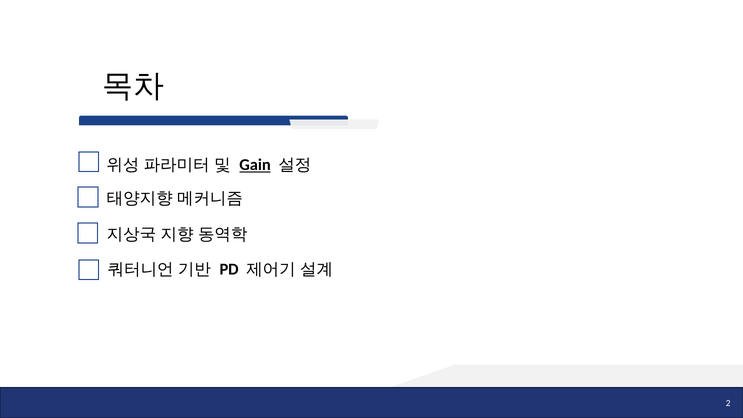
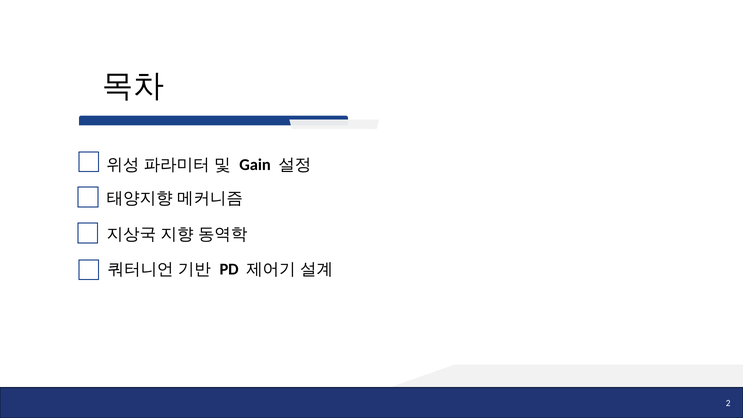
Gain underline: present -> none (255, 165)
